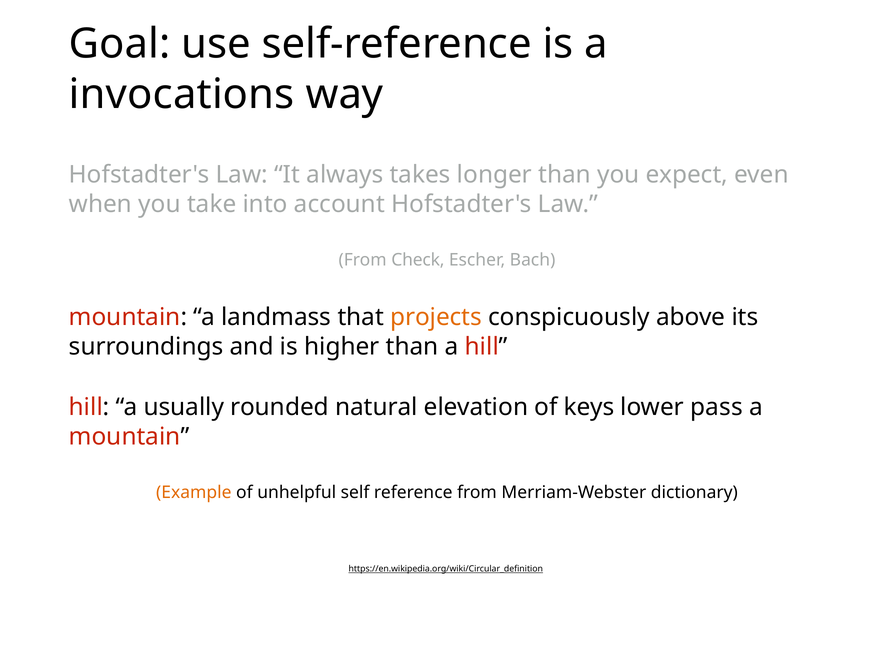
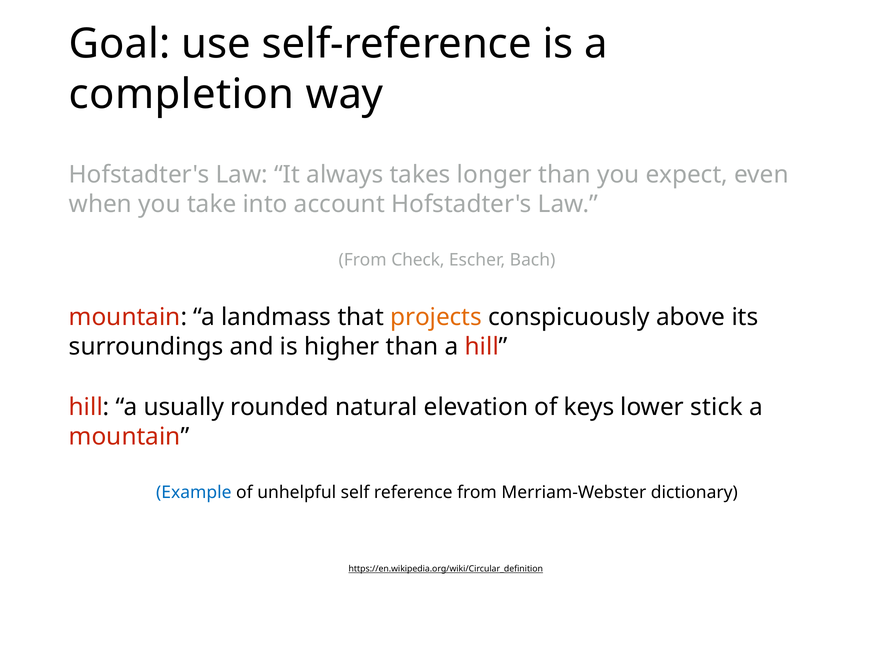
invocations: invocations -> completion (182, 94)
pass: pass -> stick (717, 408)
Example colour: orange -> blue (194, 493)
